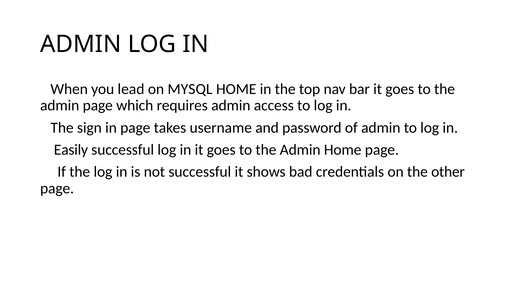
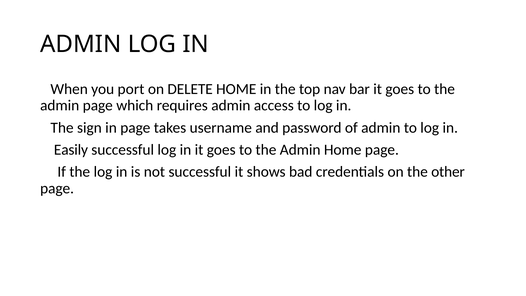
lead: lead -> port (131, 89)
MYSQL: MYSQL -> DELETE (190, 89)
